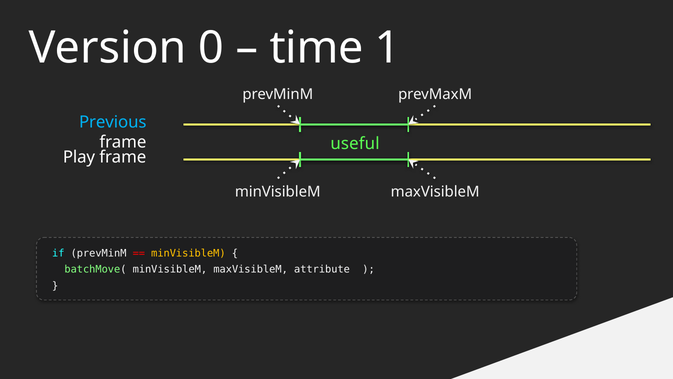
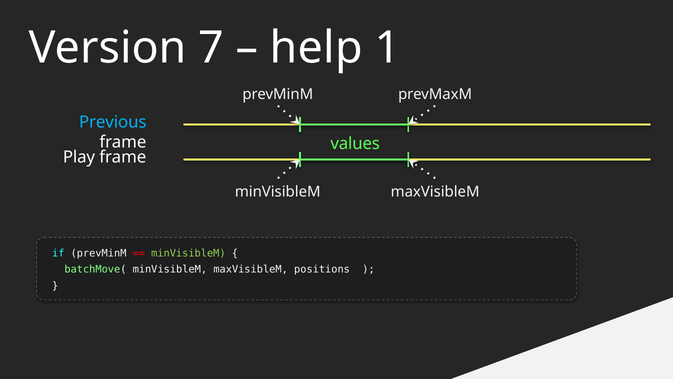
0: 0 -> 7 (211, 48)
time: time -> help (316, 48)
useful: useful -> values (355, 143)
minVisibleM colour: yellow -> light green (188, 253)
attribute: attribute -> positions (322, 269)
